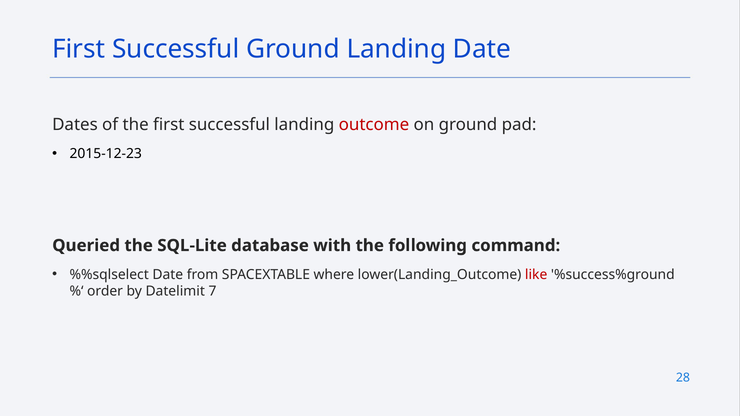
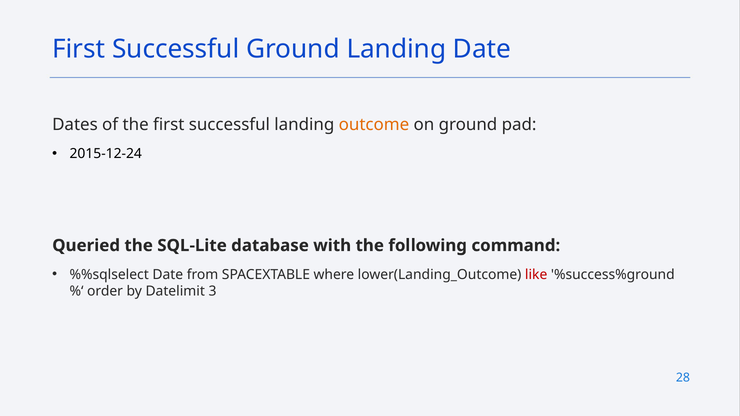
outcome colour: red -> orange (374, 125)
2015-12-23: 2015-12-23 -> 2015-12-24 (106, 154)
7: 7 -> 3 (213, 291)
